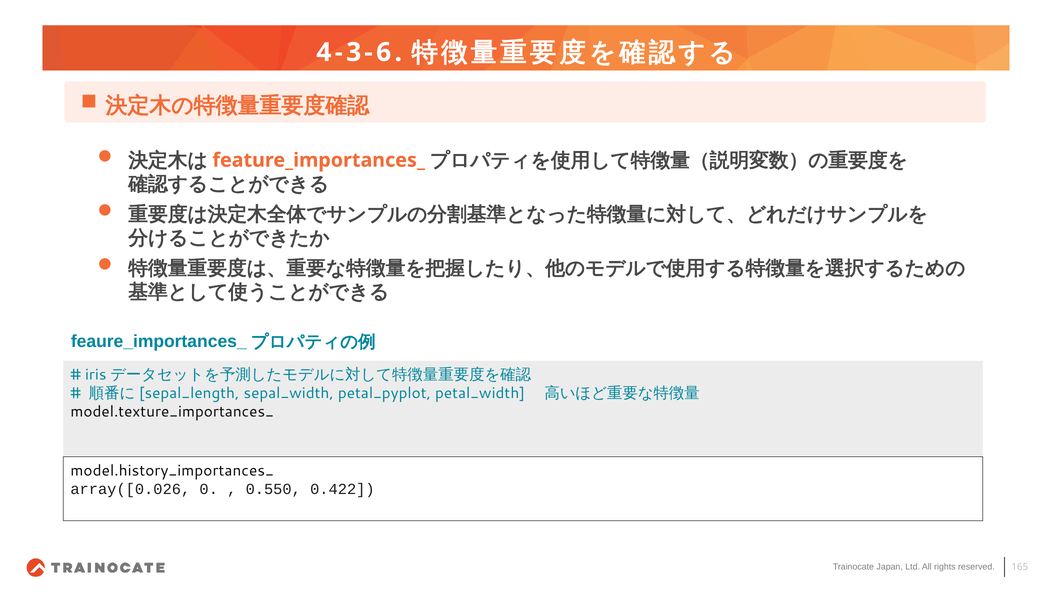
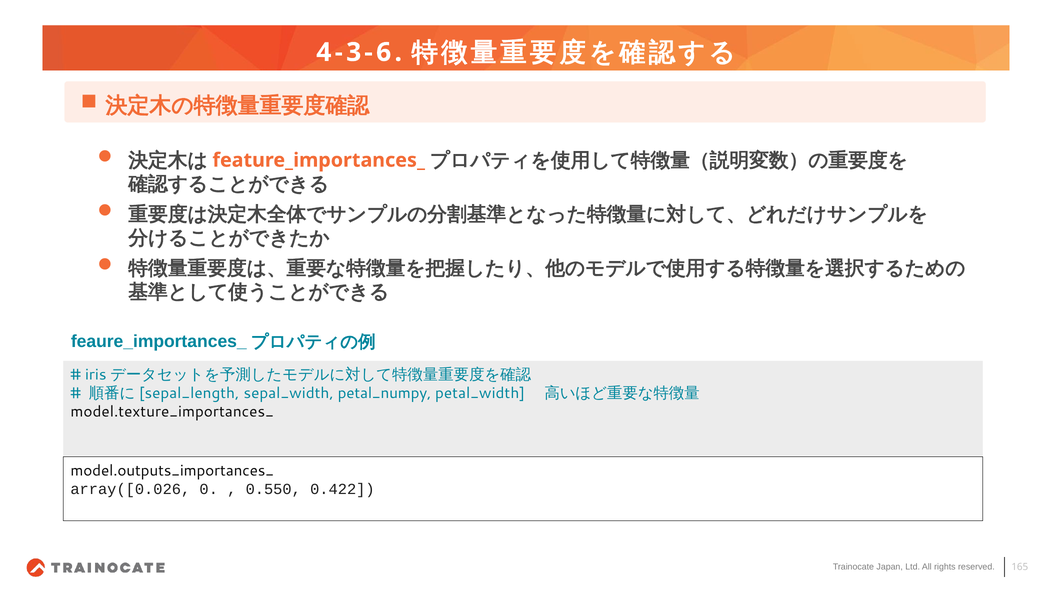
petal_pyplot: petal_pyplot -> petal_numpy (385, 393)
model.history_importances_: model.history_importances_ -> model.outputs_importances_ (172, 470)
